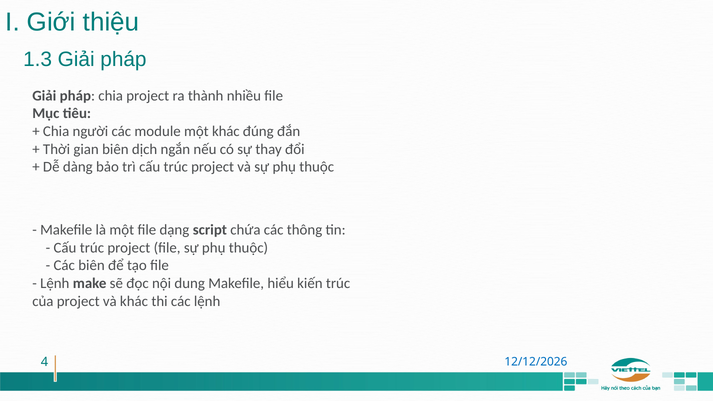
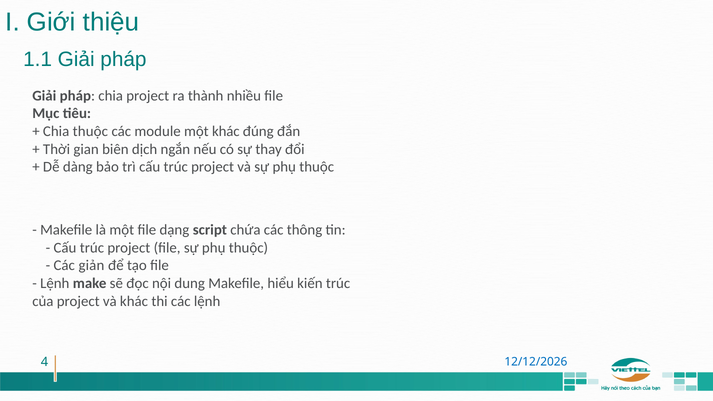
1.3: 1.3 -> 1.1 (38, 59)
Chia người: người -> thuộc (90, 131)
Các biên: biên -> giản (91, 266)
